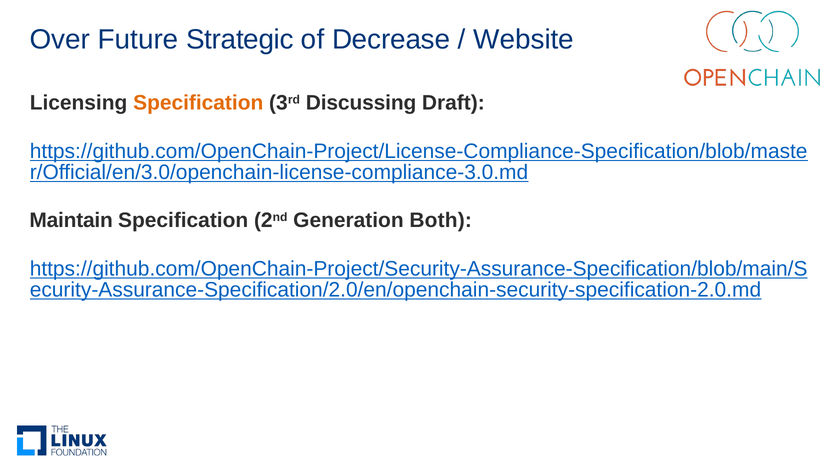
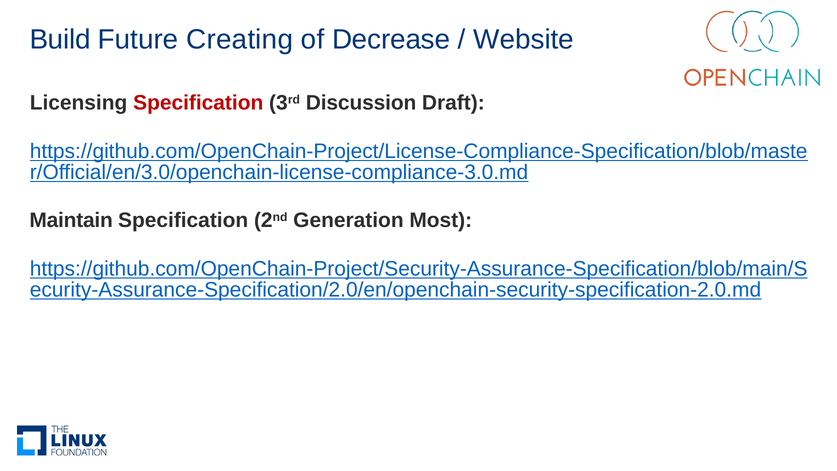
Over: Over -> Build (60, 40)
Strategic: Strategic -> Creating (240, 40)
Specification colour: orange -> red (198, 103)
Discussing: Discussing -> Discussion (361, 103)
Both: Both -> Most (441, 220)
